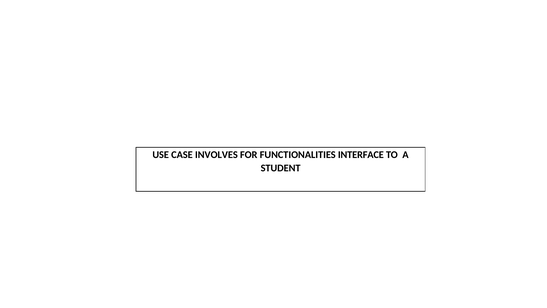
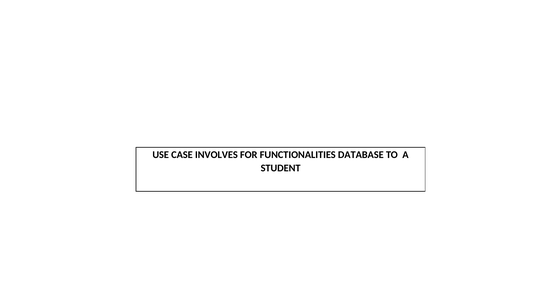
INTERFACE: INTERFACE -> DATABASE (361, 154)
